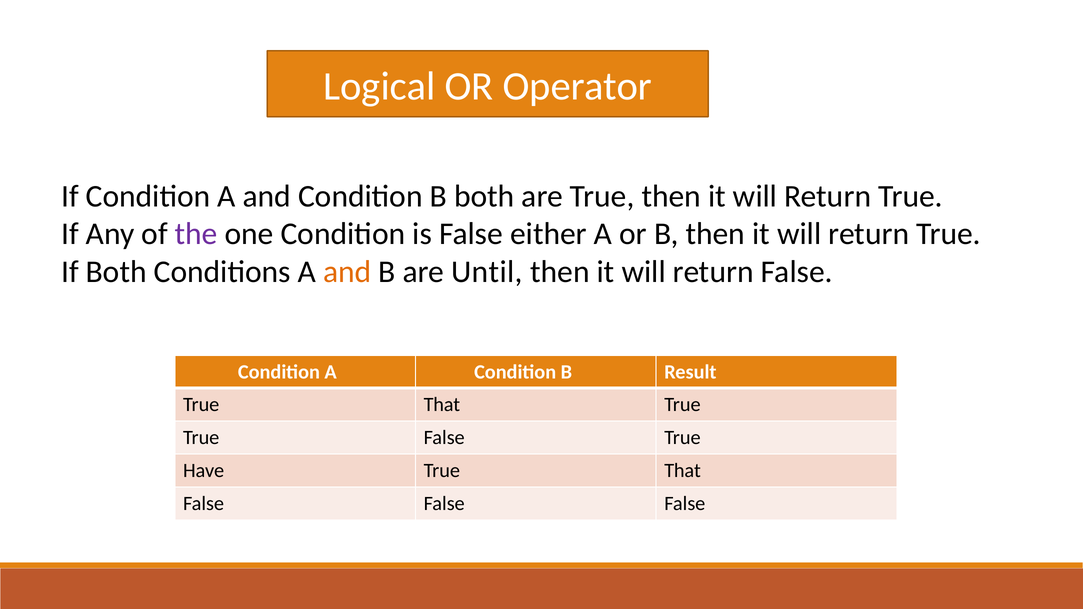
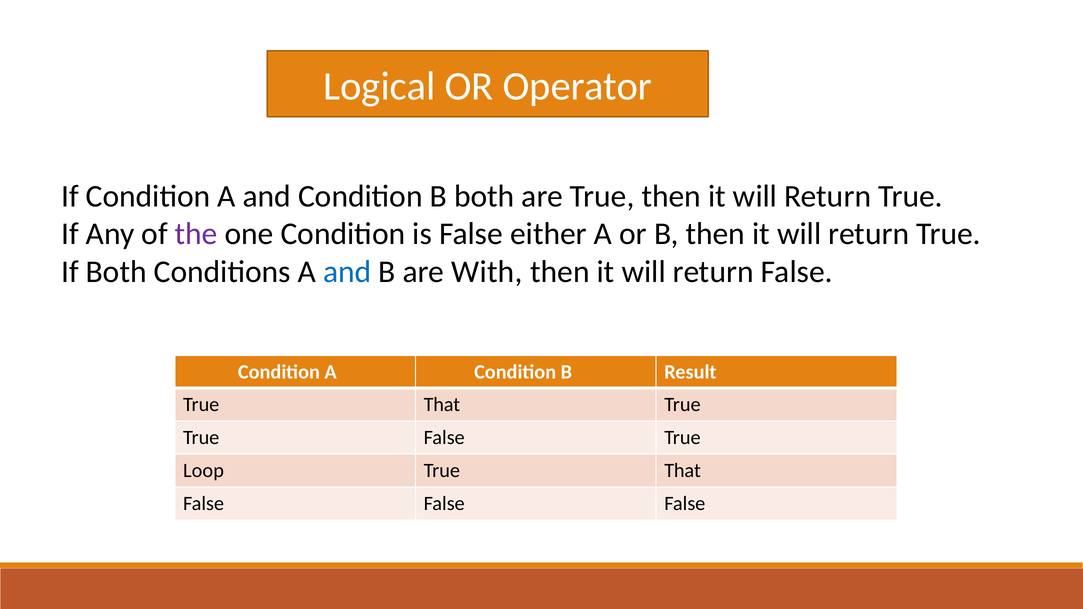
and colour: orange -> blue (347, 272)
Until: Until -> With (487, 272)
Have: Have -> Loop (203, 471)
